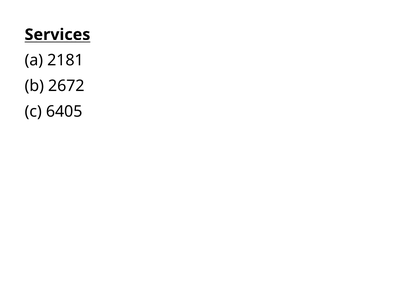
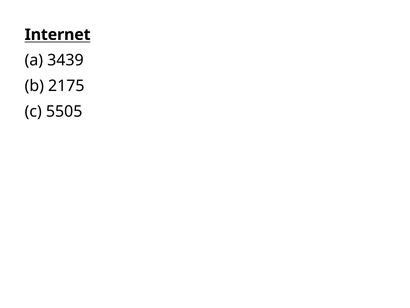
Services: Services -> Internet (58, 35)
2181: 2181 -> 3439 (65, 60)
2672: 2672 -> 2175 (66, 86)
6405: 6405 -> 5505 (64, 111)
